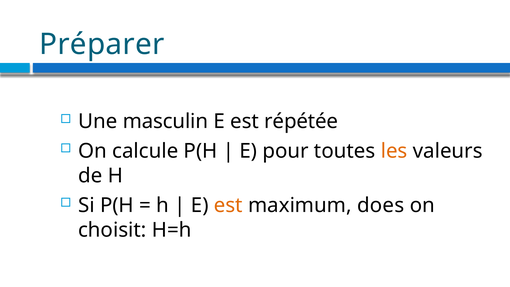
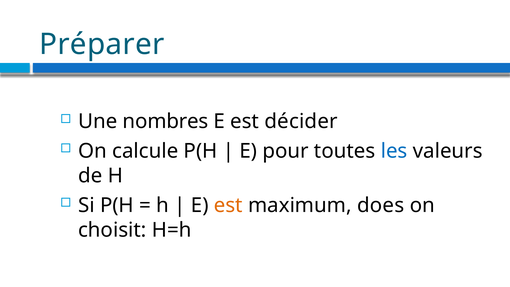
masculin: masculin -> nombres (165, 121)
répétée: répétée -> décider (301, 121)
les colour: orange -> blue (394, 151)
